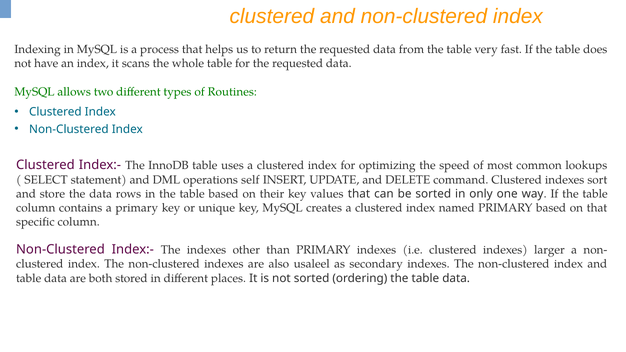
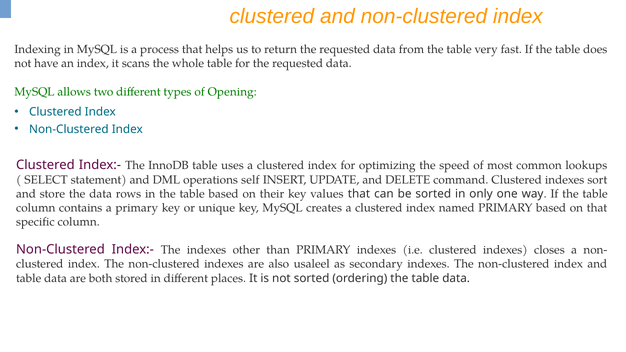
Routines: Routines -> Opening (232, 92)
larger: larger -> closes (549, 250)
